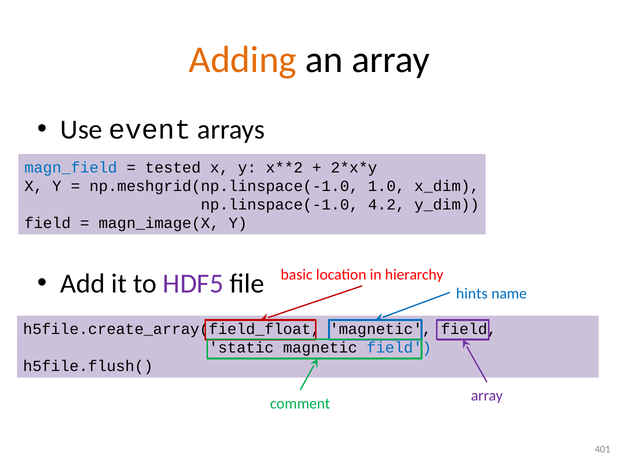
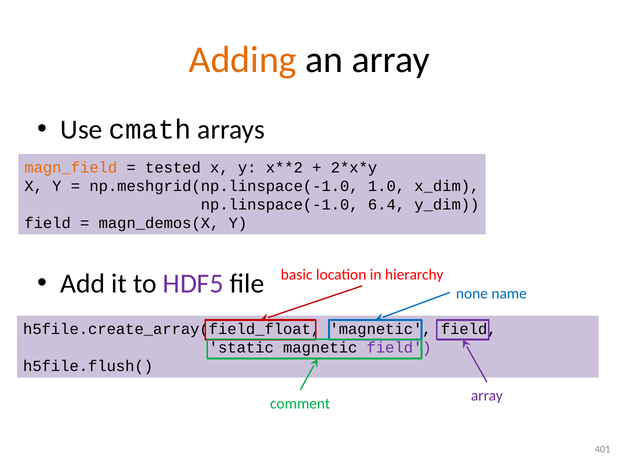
event: event -> cmath (150, 130)
magn_field colour: blue -> orange (71, 168)
4.2: 4.2 -> 6.4 (387, 205)
magn_image(X: magn_image(X -> magn_demos(X (159, 223)
hints: hints -> none (472, 294)
field colour: blue -> purple (399, 348)
